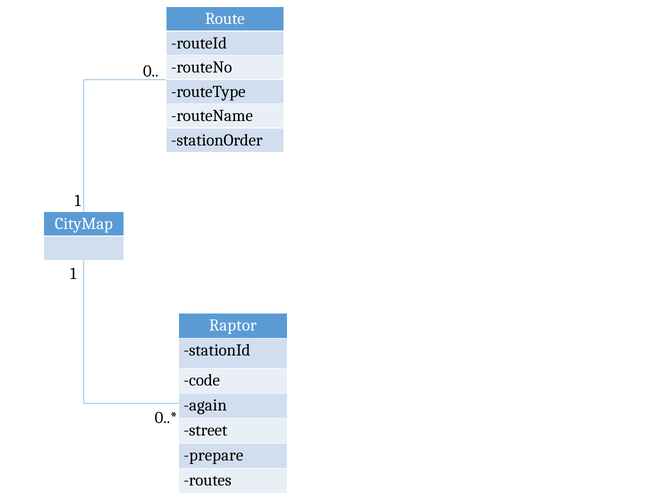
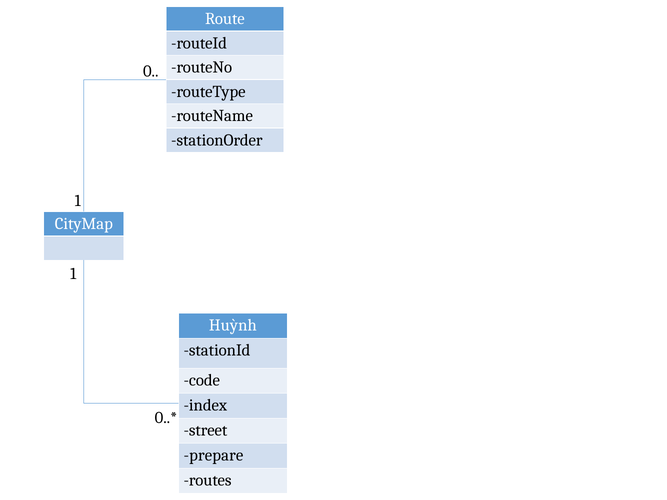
Raptor: Raptor -> Huỳnh (233, 325)
again: again -> index (205, 405)
